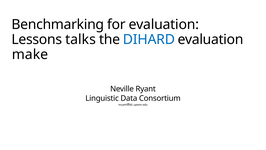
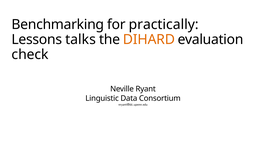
for evaluation: evaluation -> practically (164, 24)
DIHARD colour: blue -> orange (149, 39)
make: make -> check (30, 54)
